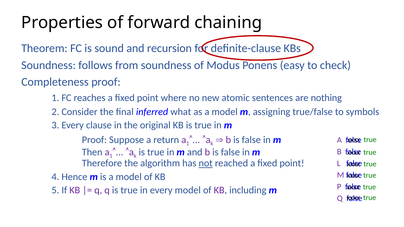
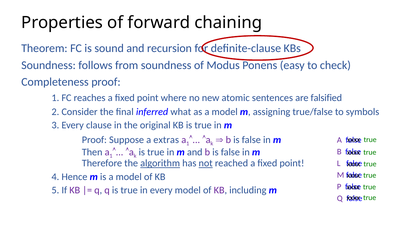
nothing: nothing -> falsified (326, 98)
return: return -> extras (166, 140)
algorithm underline: none -> present (160, 163)
